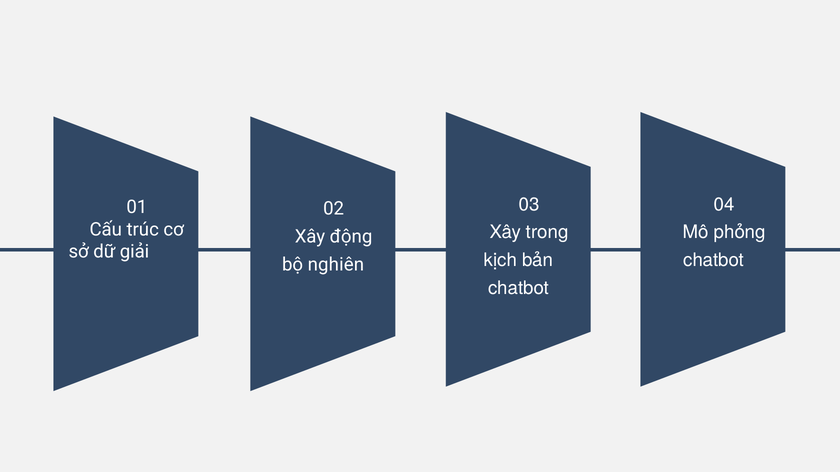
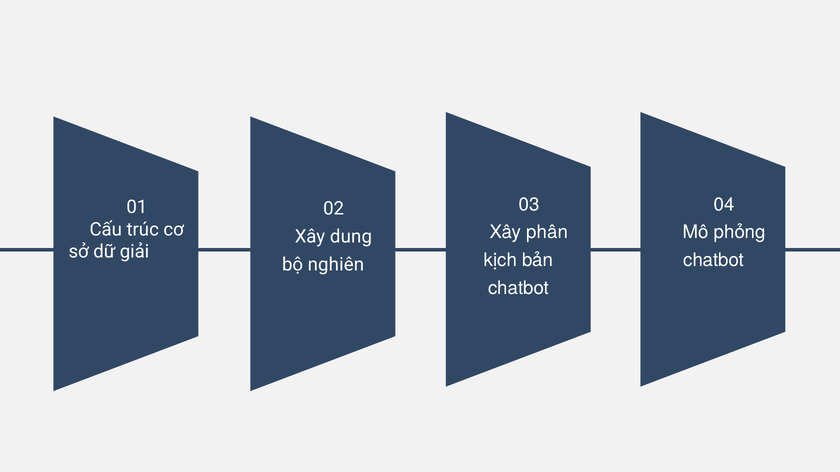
trong: trong -> phân (547, 233)
động: động -> dung (351, 237)
